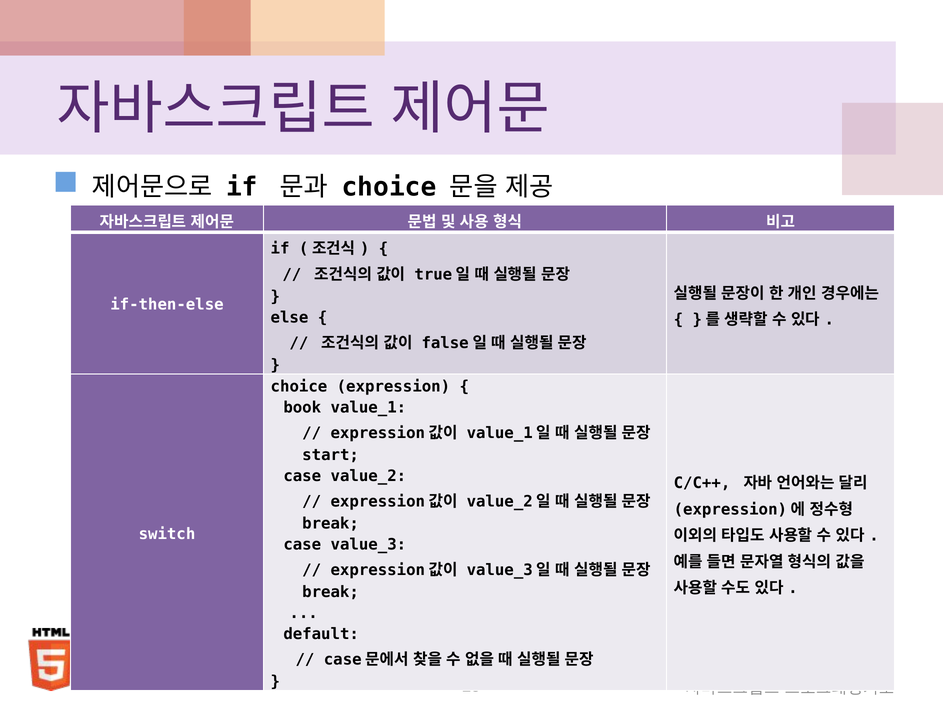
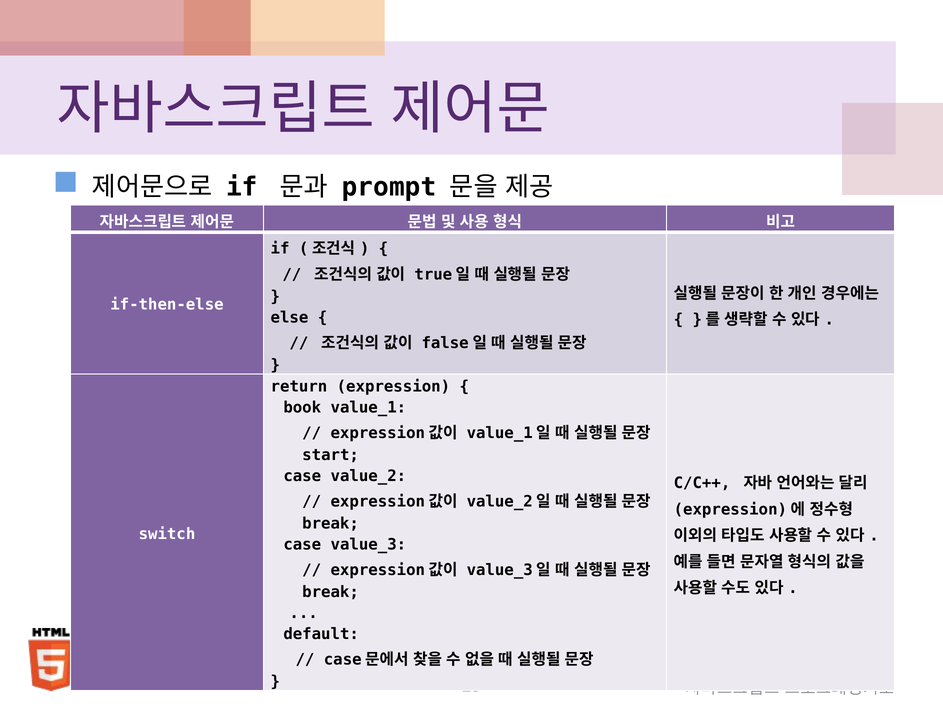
choice: choice -> prompt (389, 187)
choice: choice -> return (299, 386)
